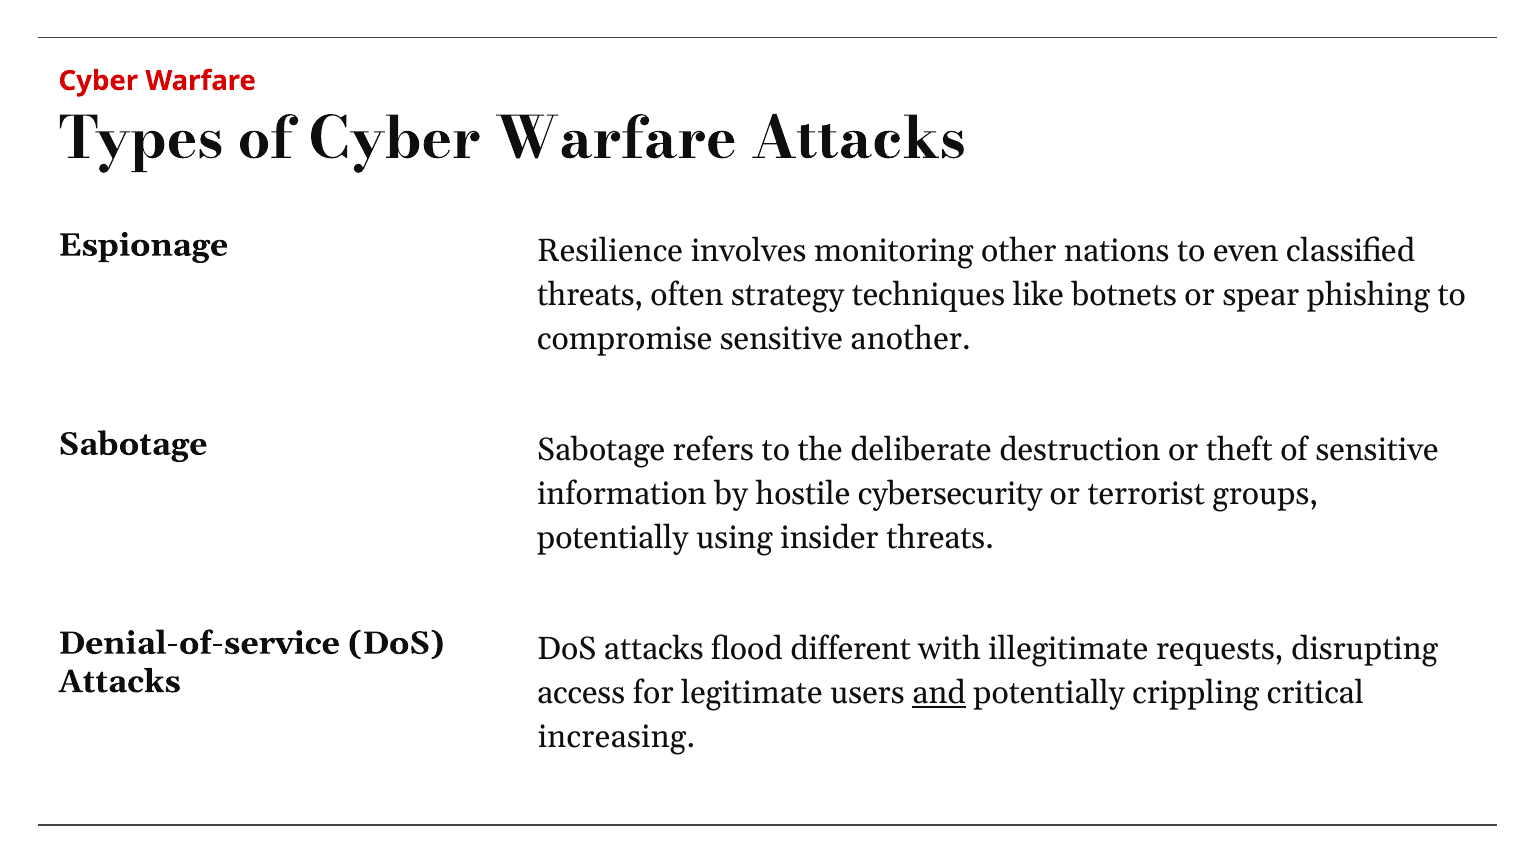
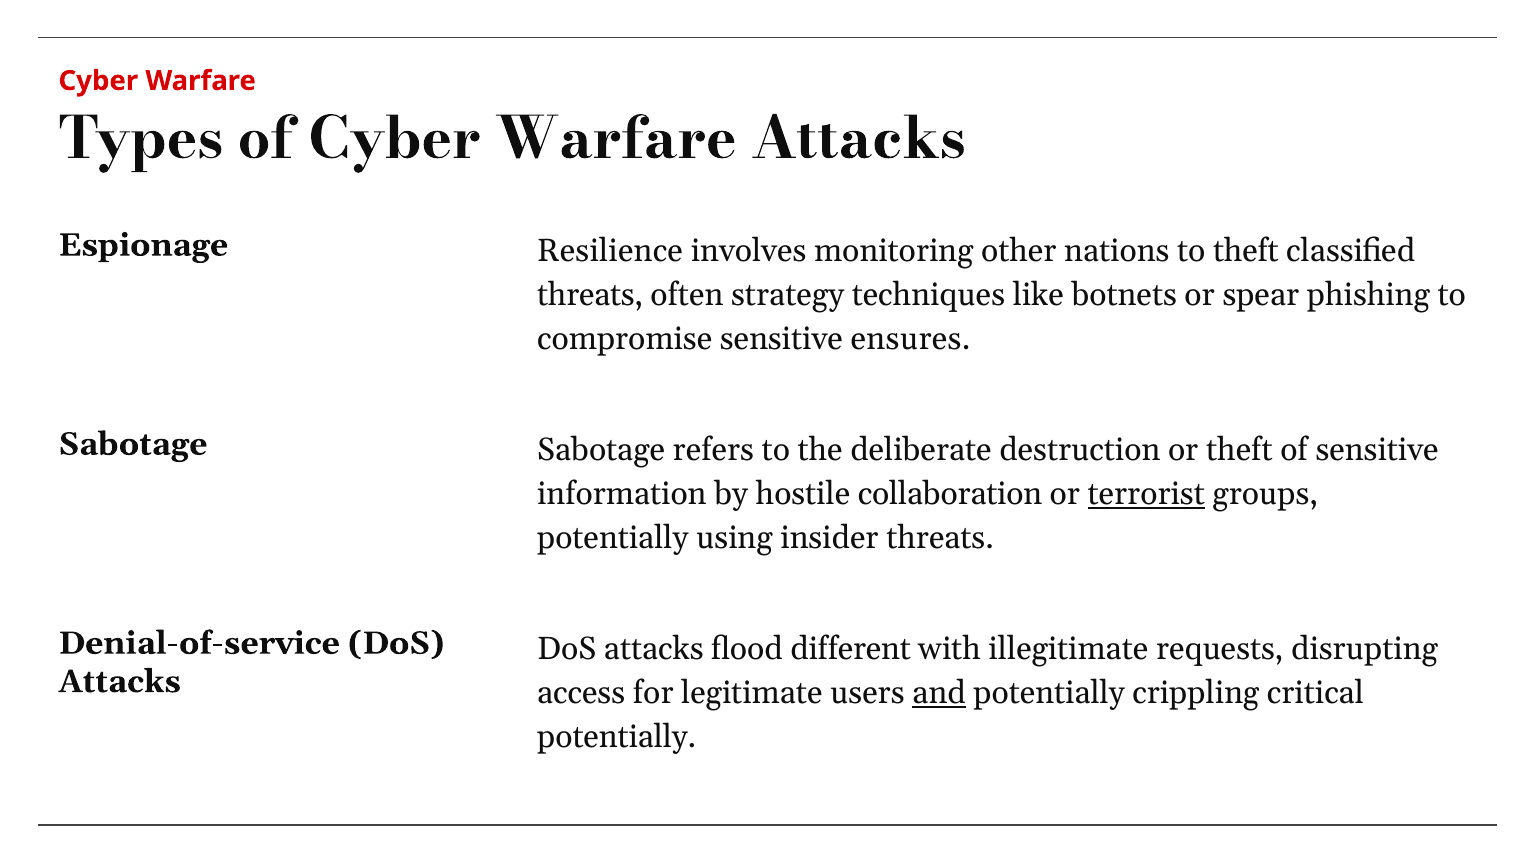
to even: even -> theft (1246, 251)
another: another -> ensures (911, 339)
cybersecurity: cybersecurity -> collaboration (950, 494)
terrorist underline: none -> present (1146, 494)
increasing: increasing -> potentially (617, 737)
